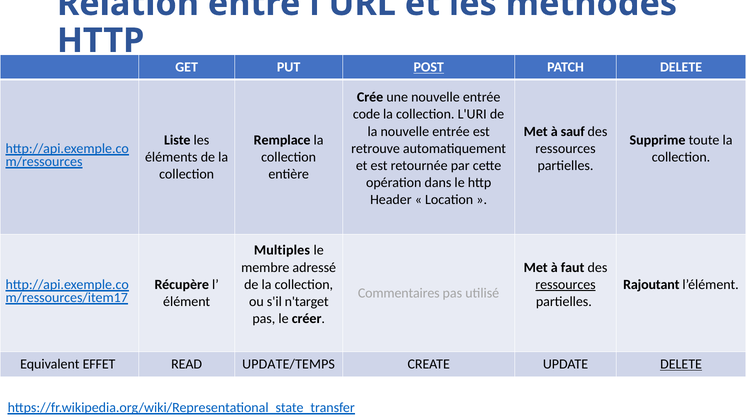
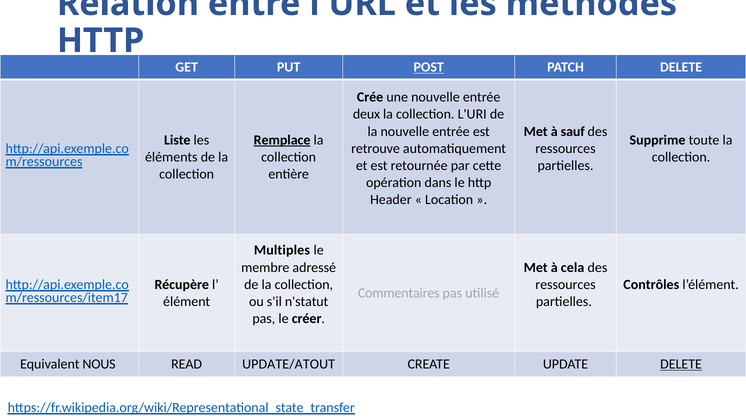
code: code -> deux (367, 114)
Remplace underline: none -> present (282, 140)
faut: faut -> cela (573, 267)
ressources underline: present -> none (566, 284)
Rajoutant: Rajoutant -> Contrôles (651, 284)
n'target: n'target -> n'statut (307, 301)
EFFET: EFFET -> NOUS (99, 364)
UPDATE/TEMPS: UPDATE/TEMPS -> UPDATE/ATOUT (289, 364)
